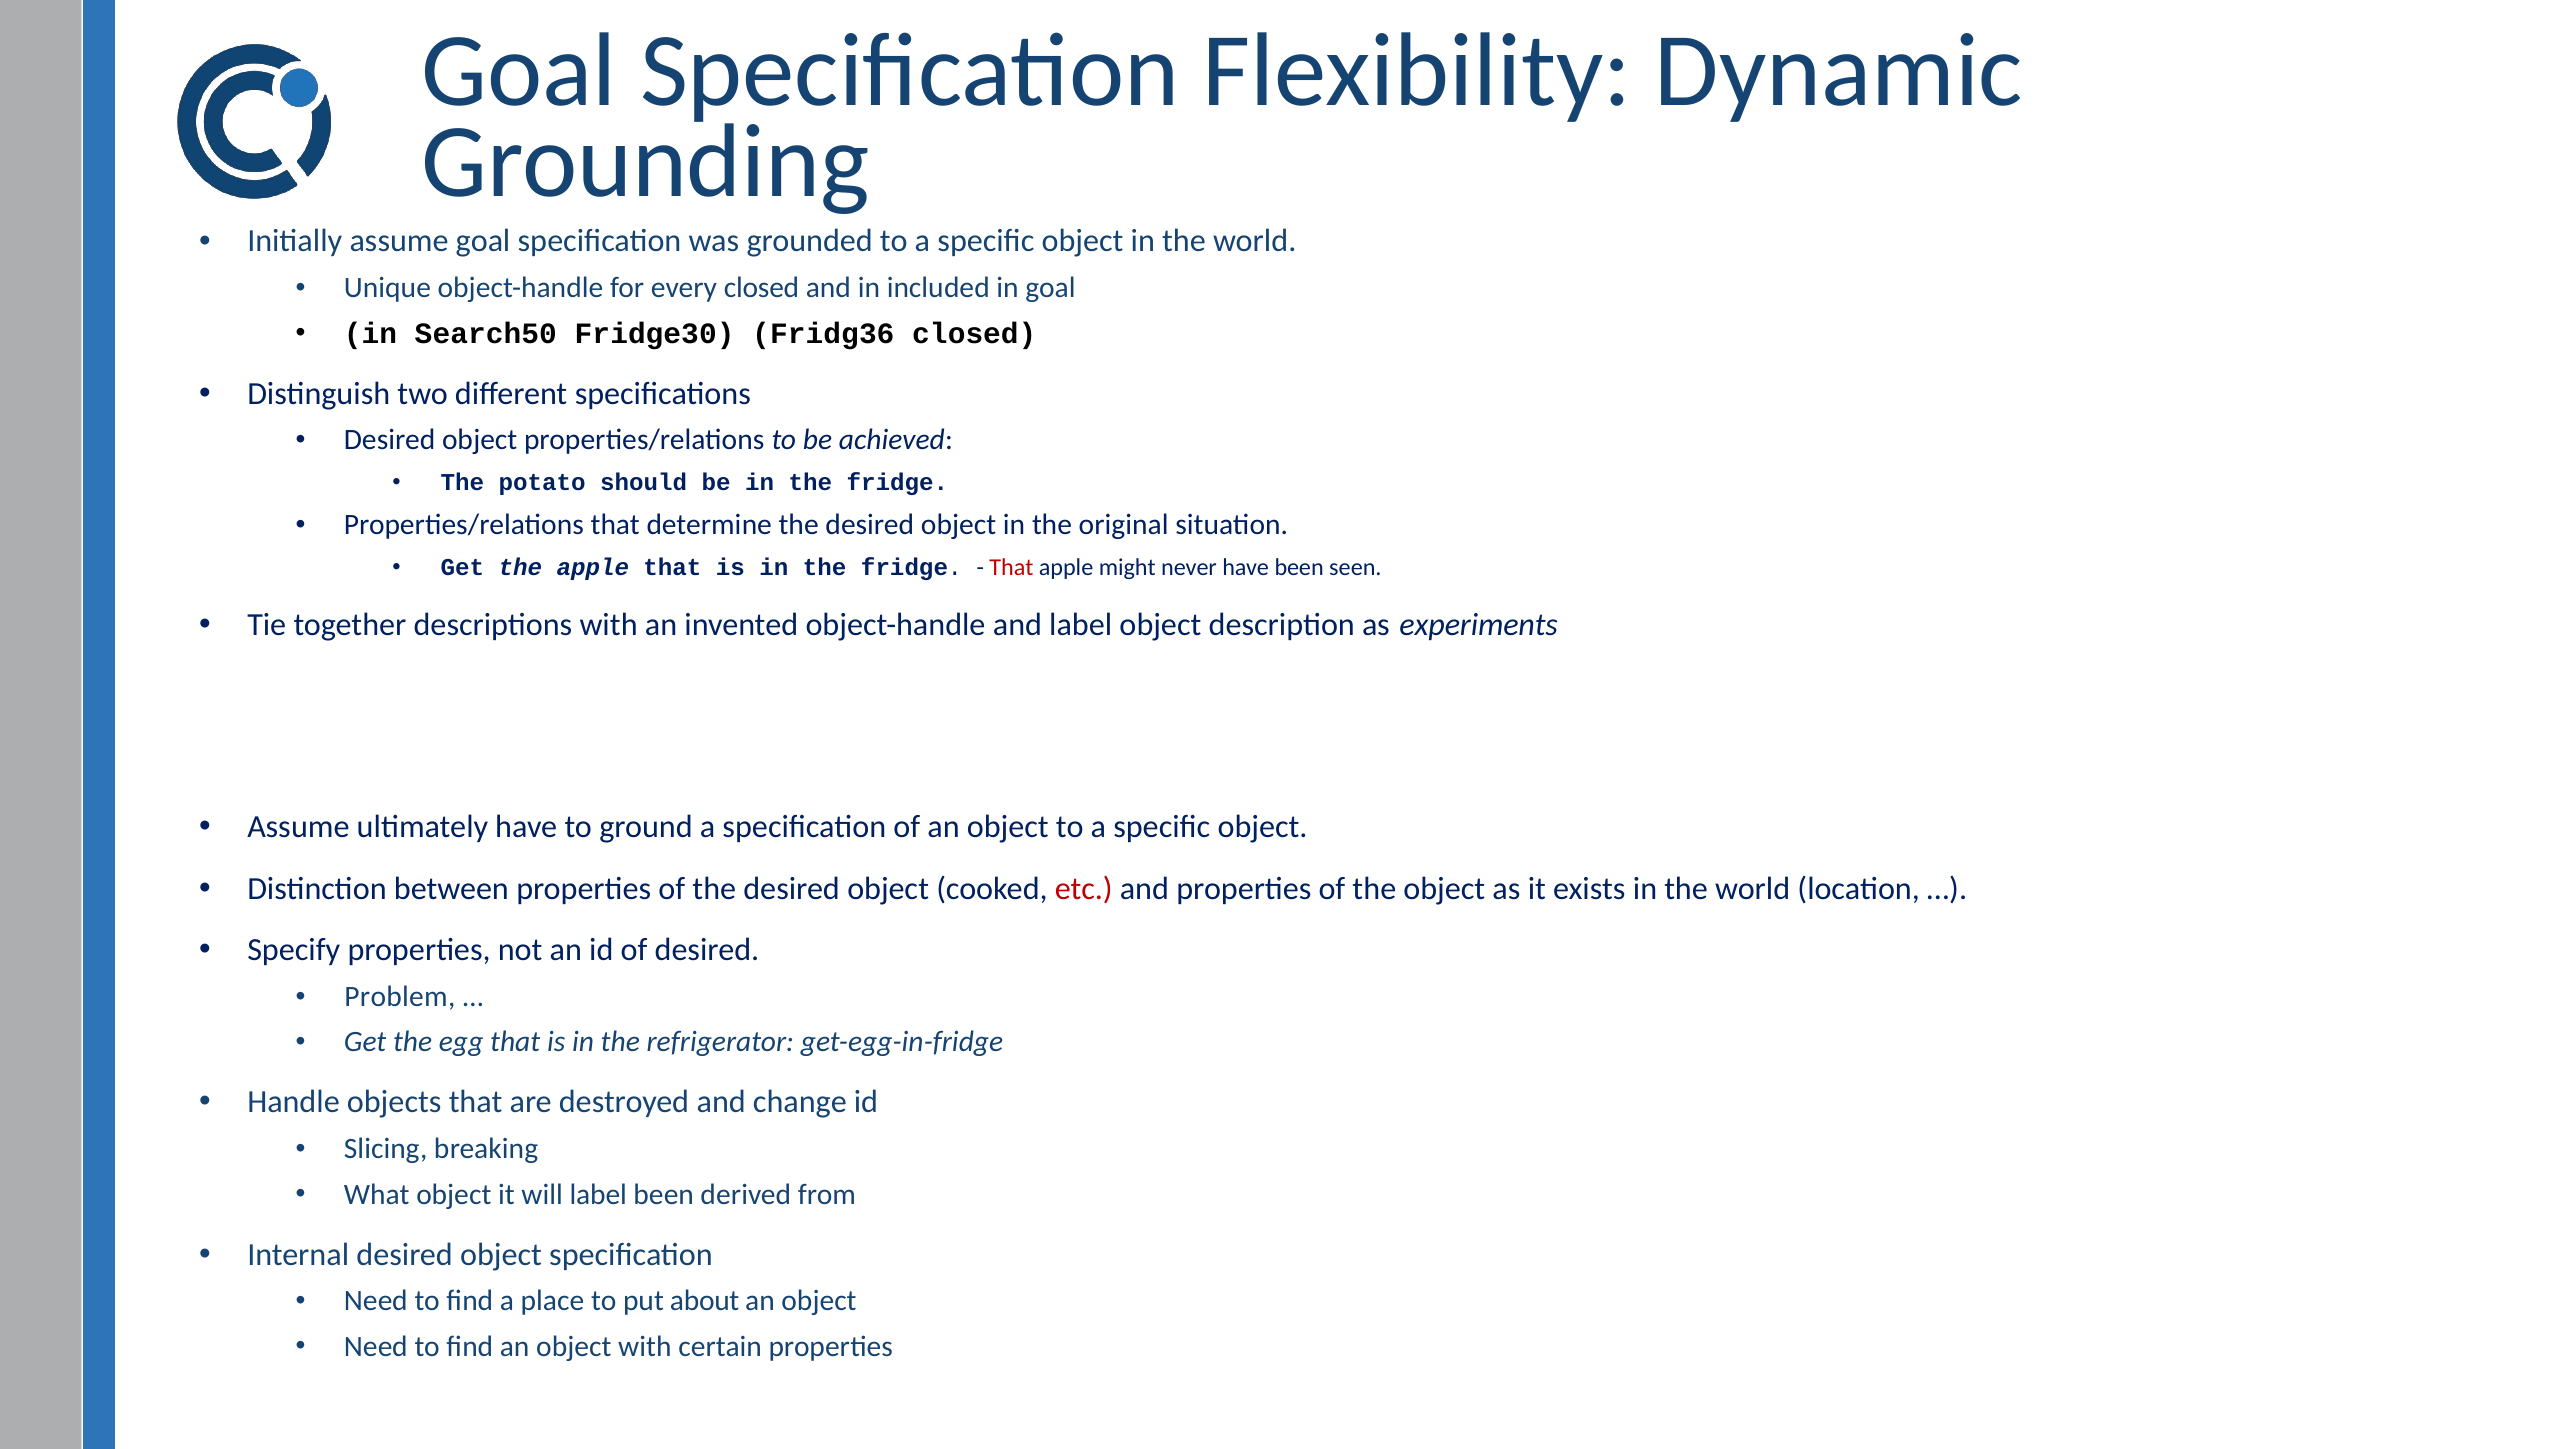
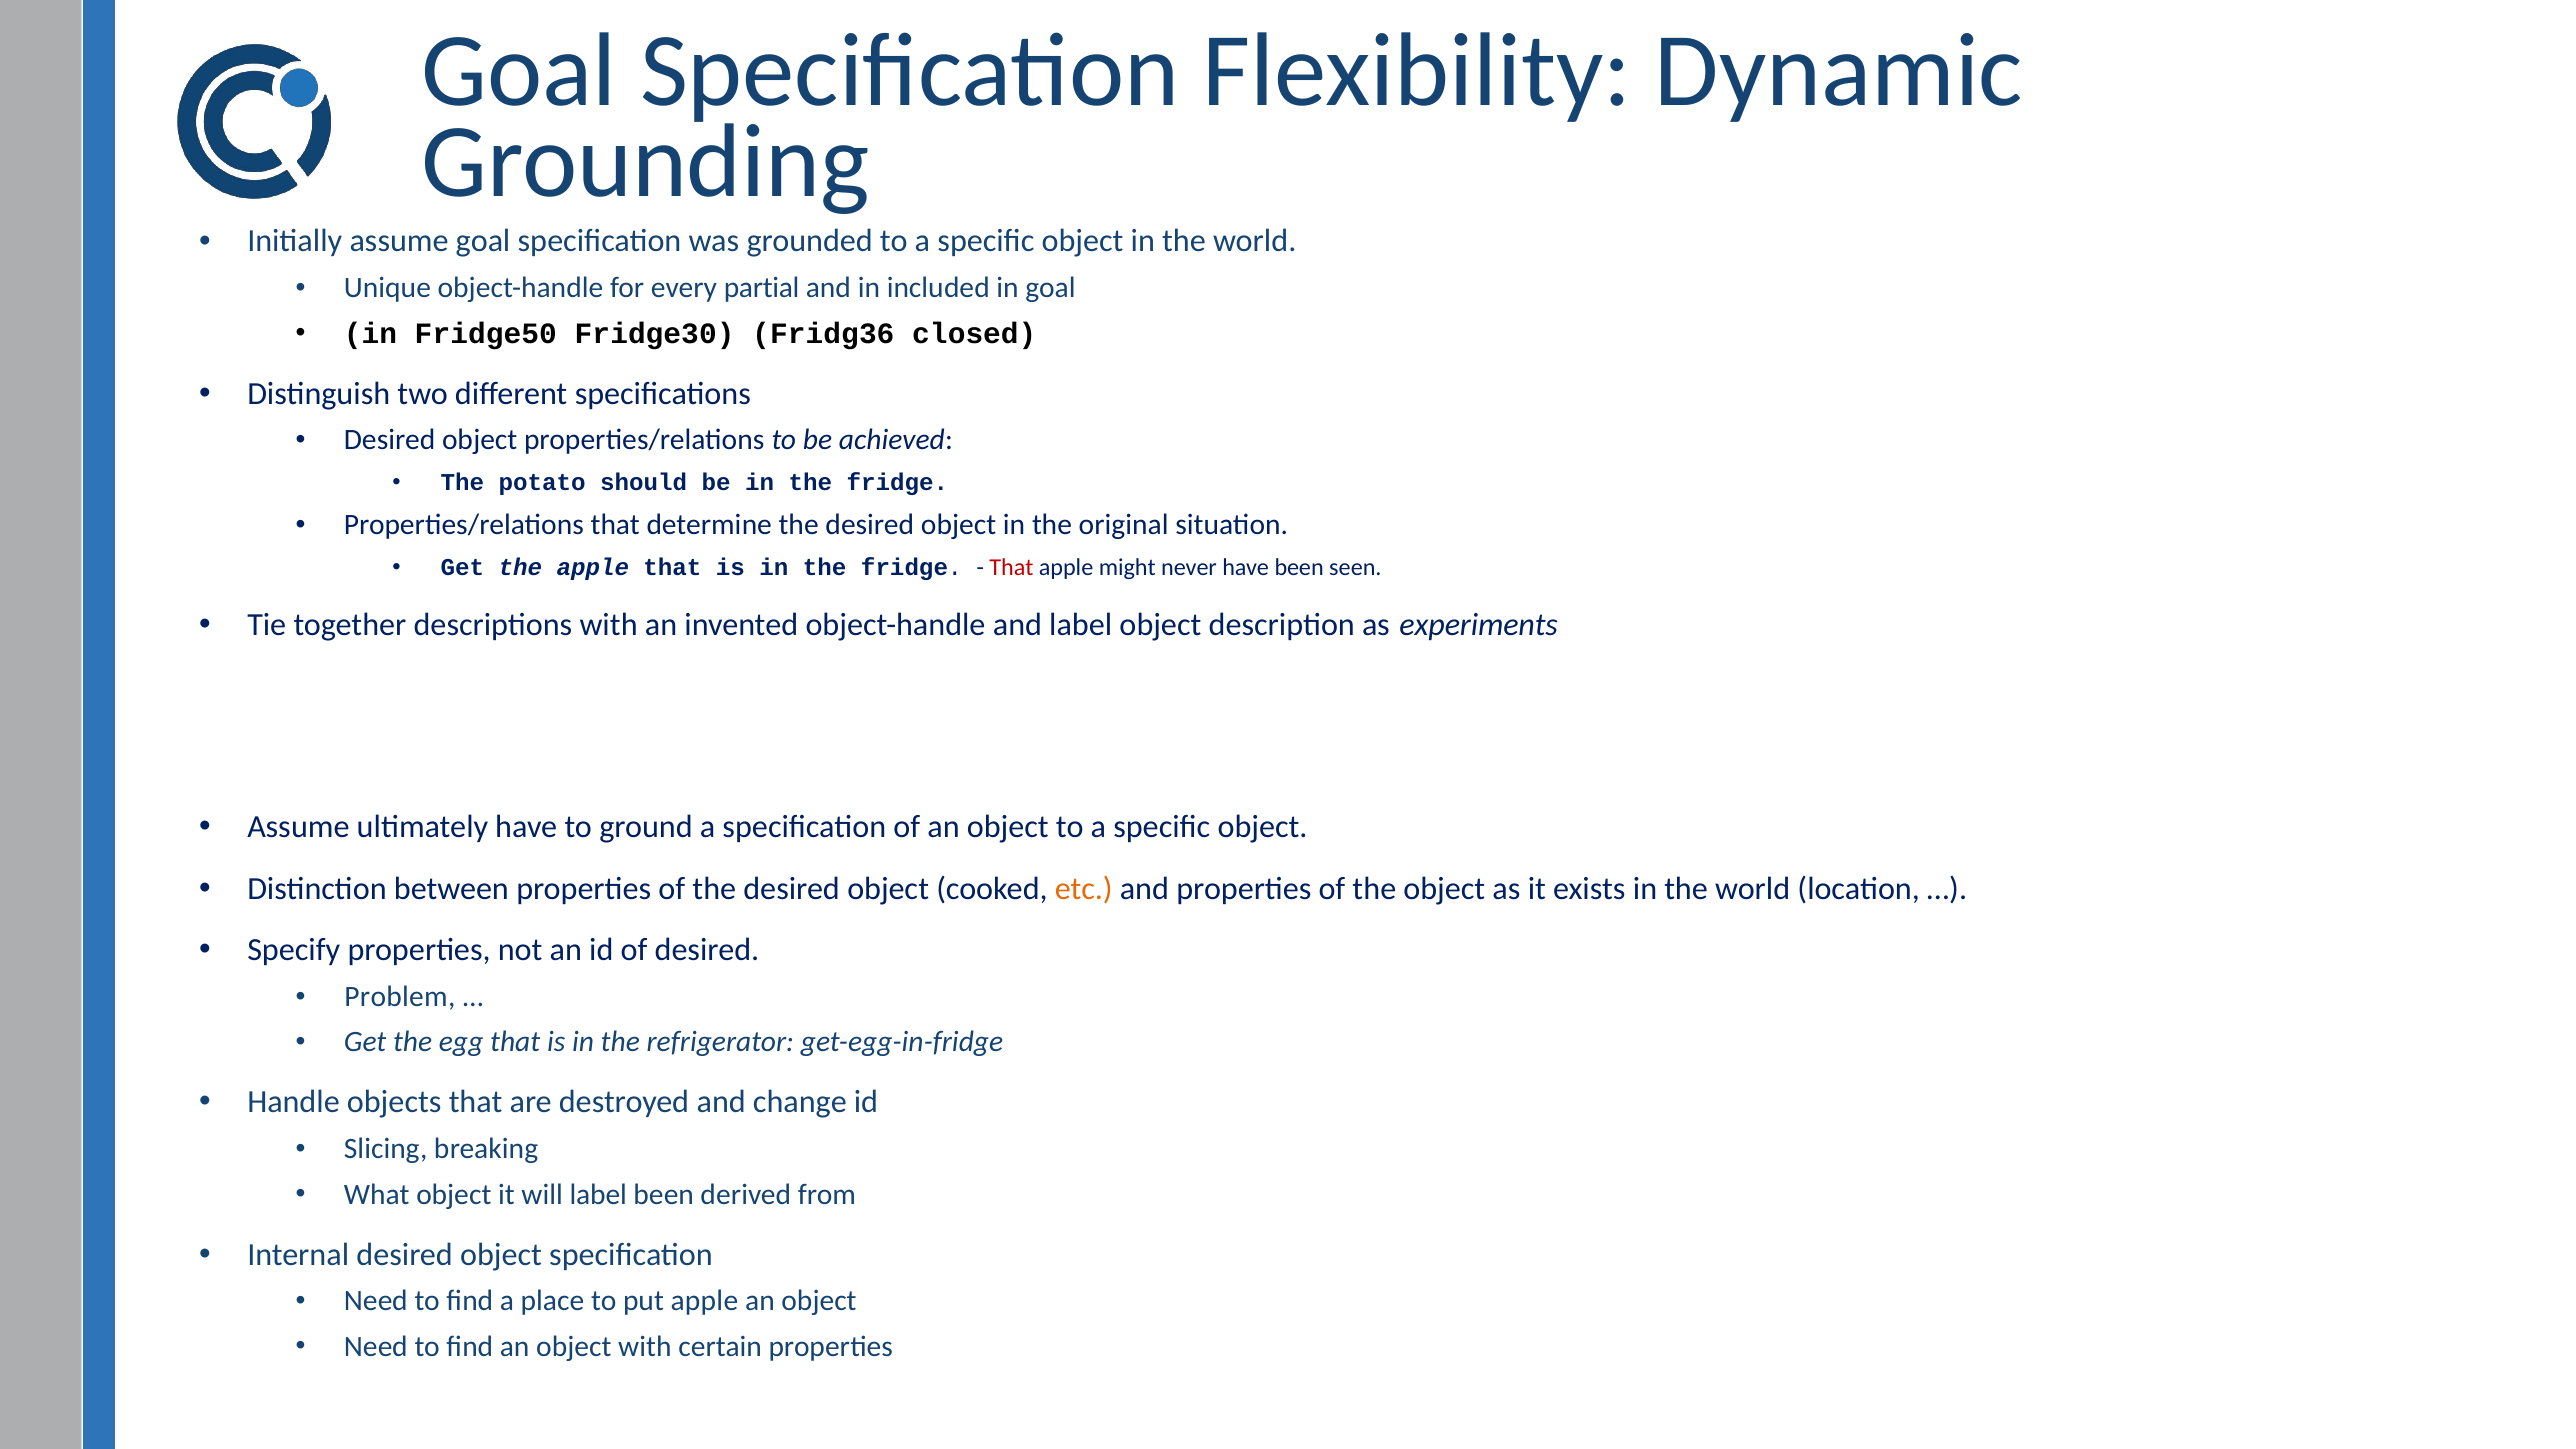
every closed: closed -> partial (762, 288)
Search50: Search50 -> Fridge50 (486, 333)
etc colour: red -> orange (1084, 889)
put about: about -> apple (704, 1301)
